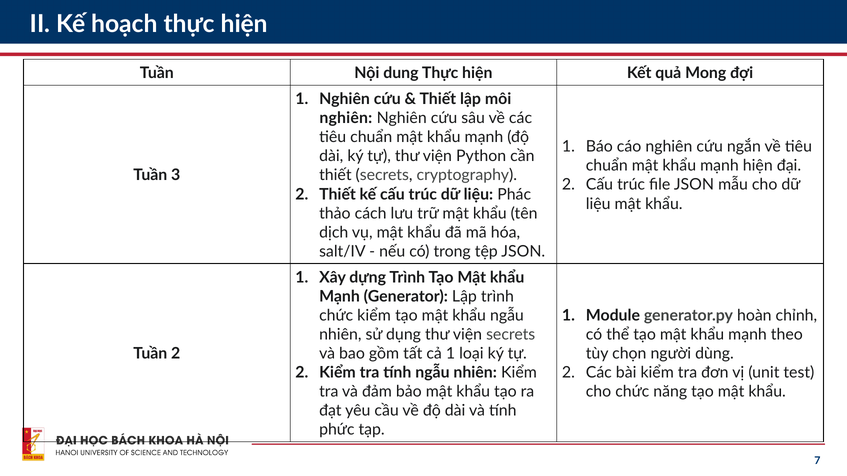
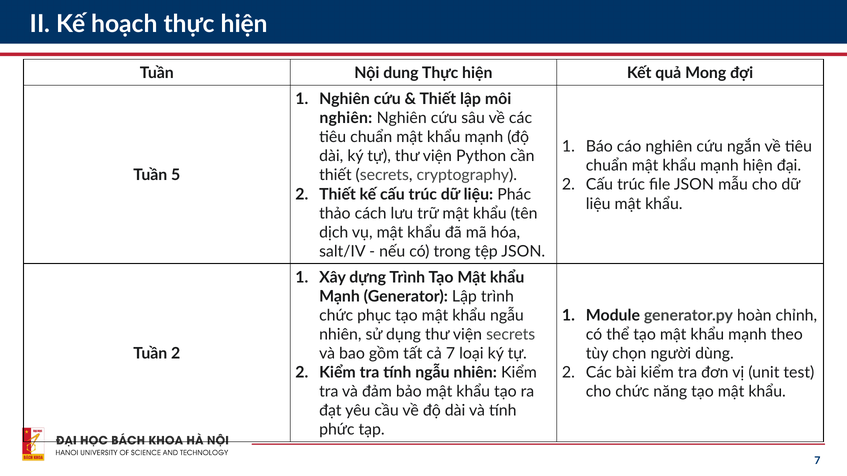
3: 3 -> 5 (176, 175)
chức kiểm: kiểm -> phục (374, 316)
cả 1: 1 -> 7 (451, 354)
